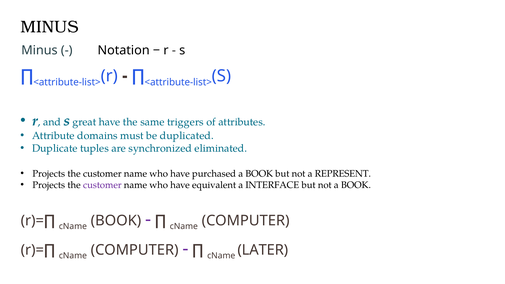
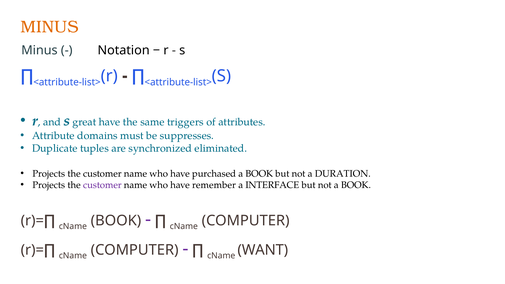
MINUS colour: black -> orange (50, 27)
duplicated: duplicated -> suppresses (187, 136)
REPRESENT: REPRESENT -> DURATION (343, 174)
equivalent: equivalent -> remember (214, 185)
LATER: LATER -> WANT (263, 250)
